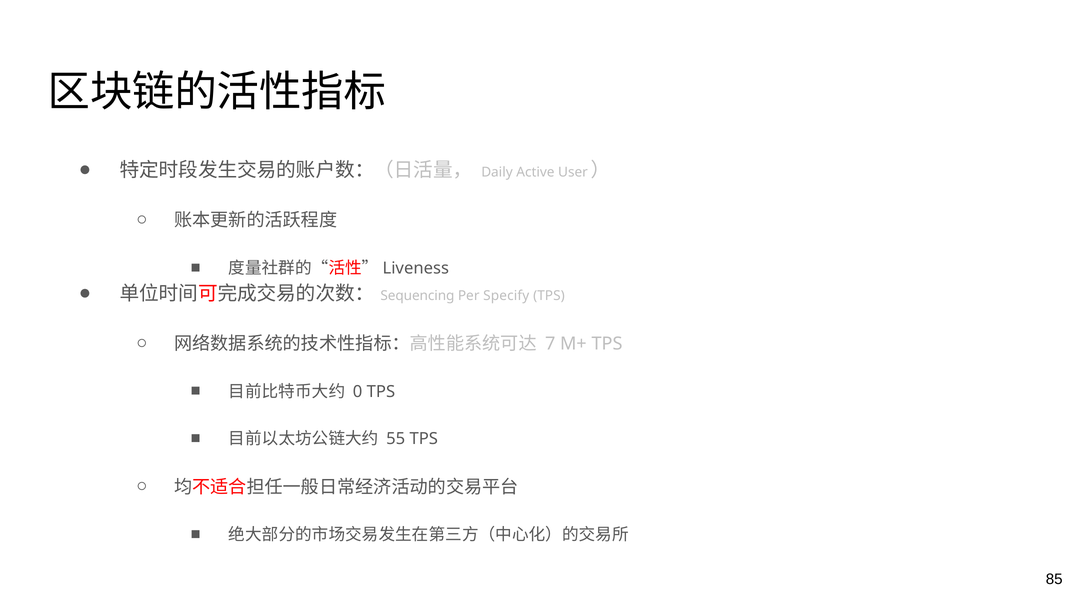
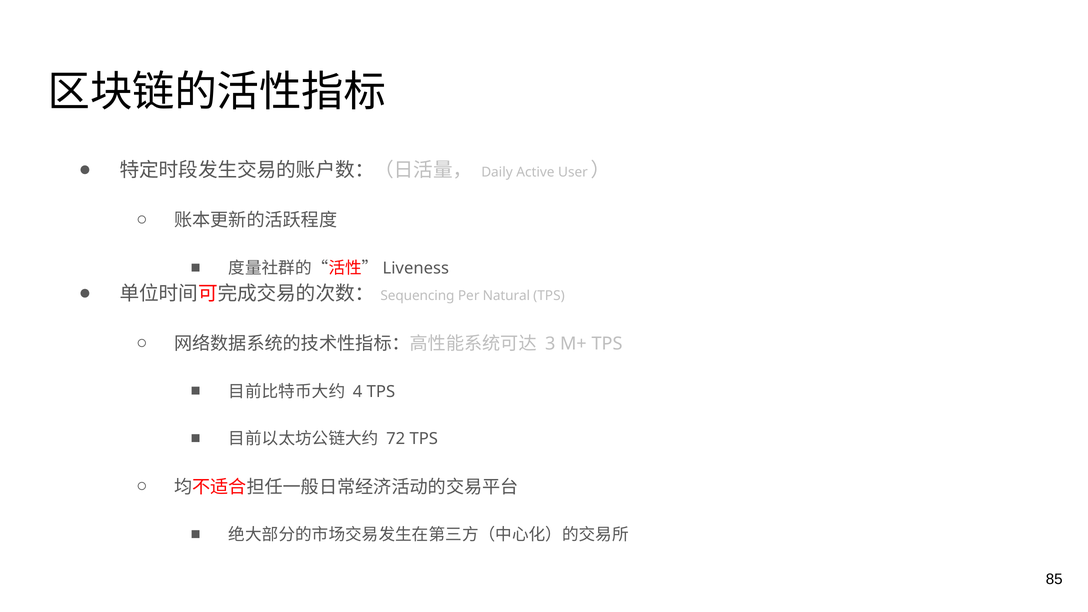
Specify: Specify -> Natural (506, 296)
7: 7 -> 3 (550, 344)
0: 0 -> 4 (358, 392)
55: 55 -> 72 (396, 439)
